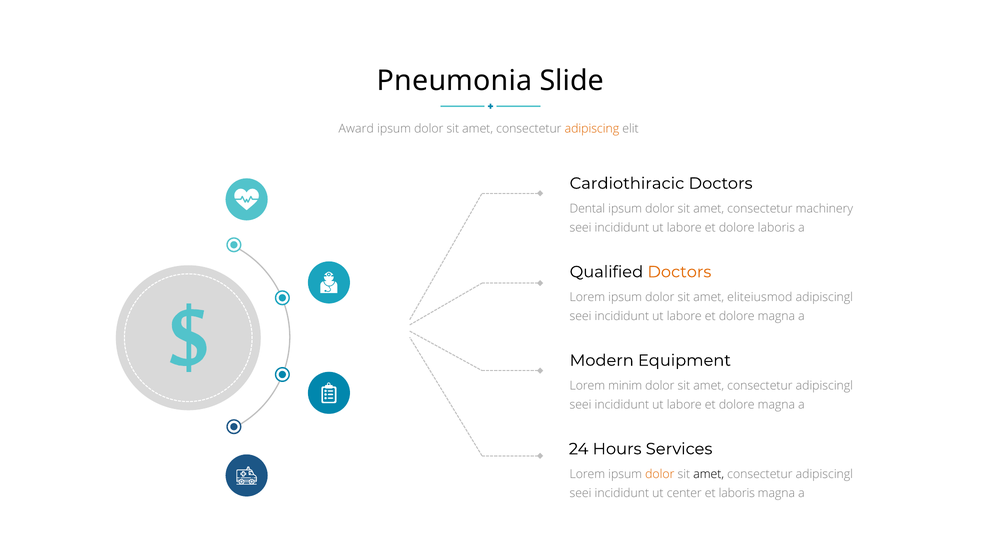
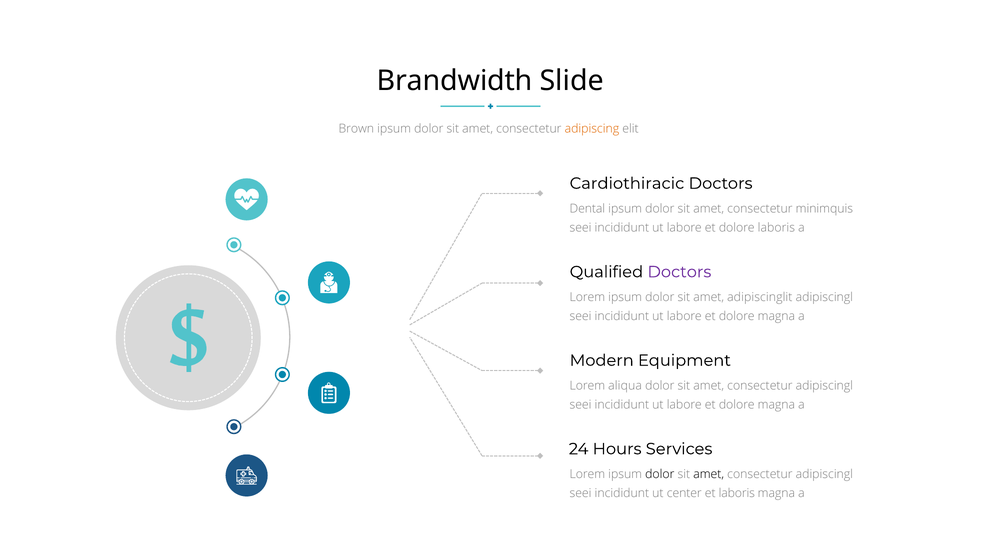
Pneumonia: Pneumonia -> Brandwidth (455, 81)
Award: Award -> Brown (356, 129)
machinery: machinery -> minimquis (824, 209)
Doctors colour: orange -> purple (679, 272)
eliteiusmod: eliteiusmod -> adipiscinglit (760, 297)
minim: minim -> aliqua (625, 386)
dolor colour: orange -> black (660, 474)
